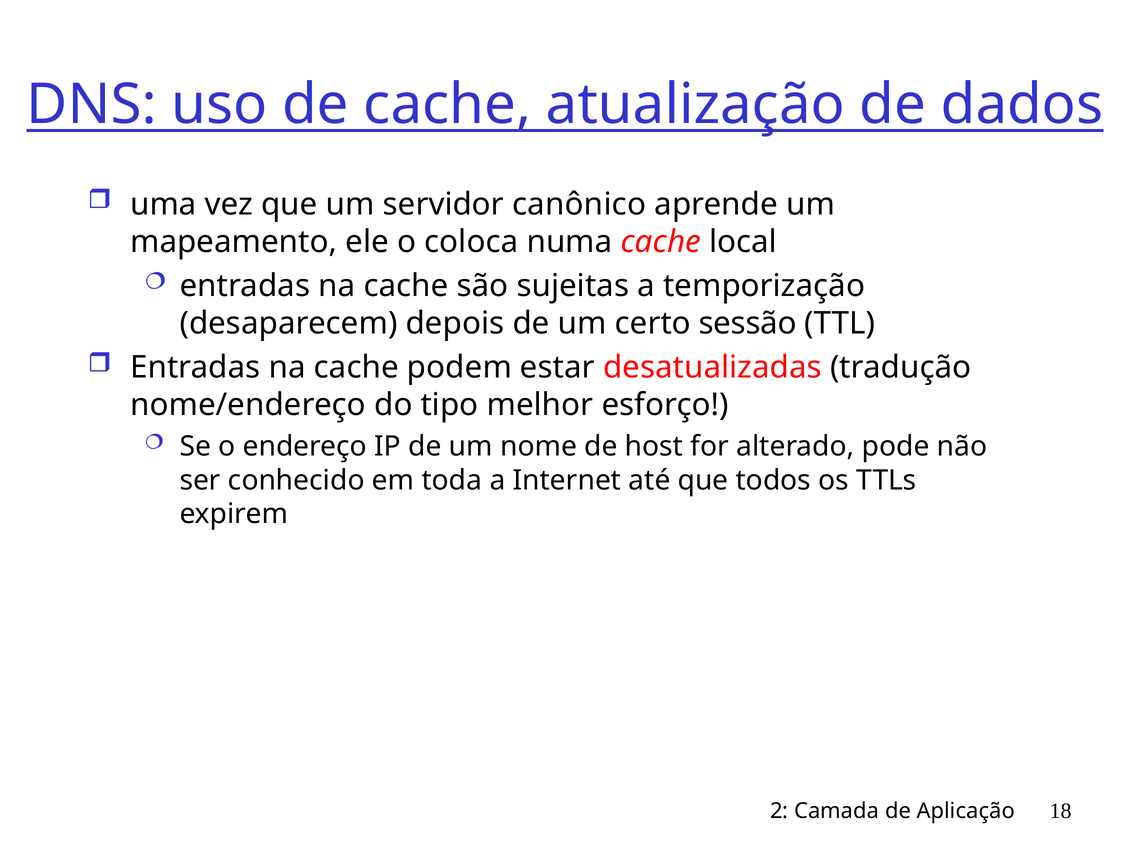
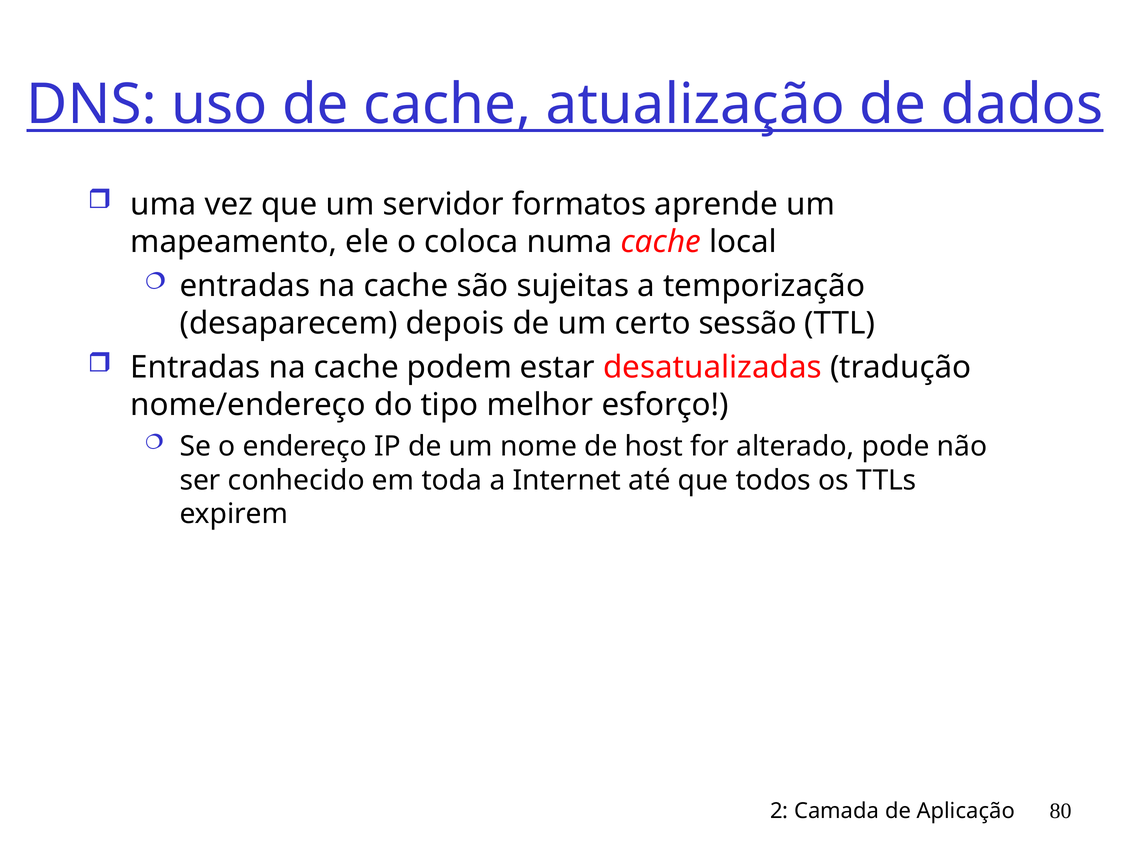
canônico: canônico -> formatos (579, 204)
18: 18 -> 80 (1061, 811)
